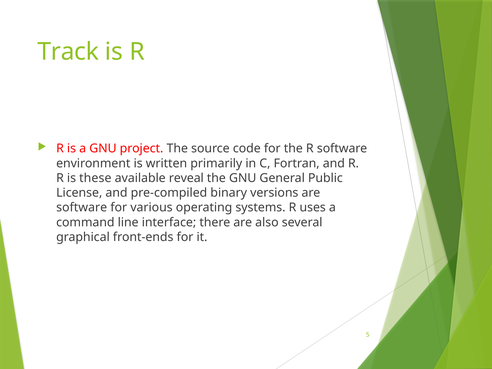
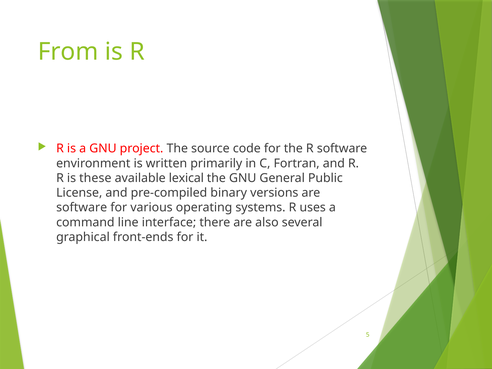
Track: Track -> From (68, 52)
reveal: reveal -> lexical (186, 178)
